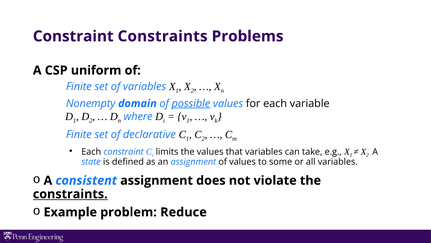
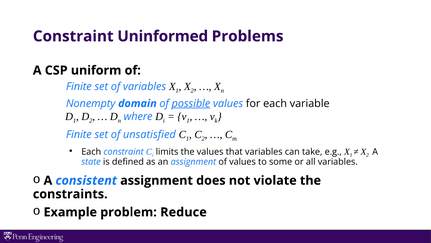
Constraint Constraints: Constraints -> Uninformed (163, 36)
declarative: declarative -> unsatisfied (149, 134)
constraints underline: present -> none (70, 194)
